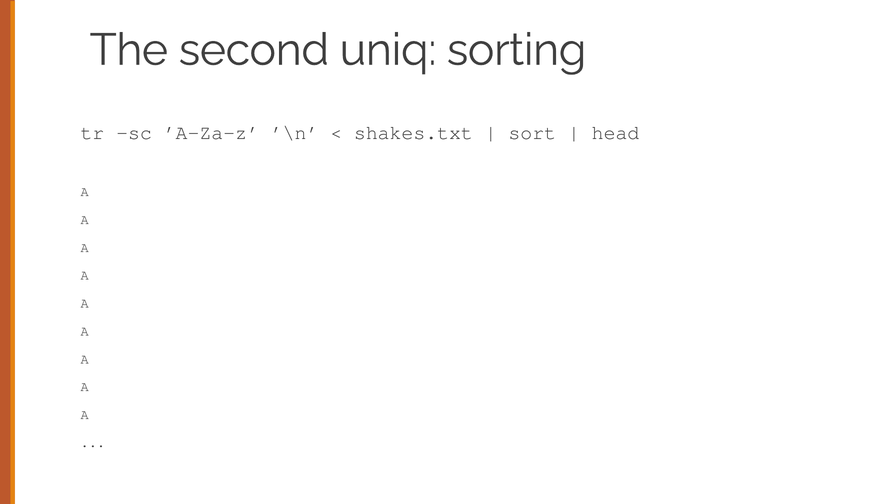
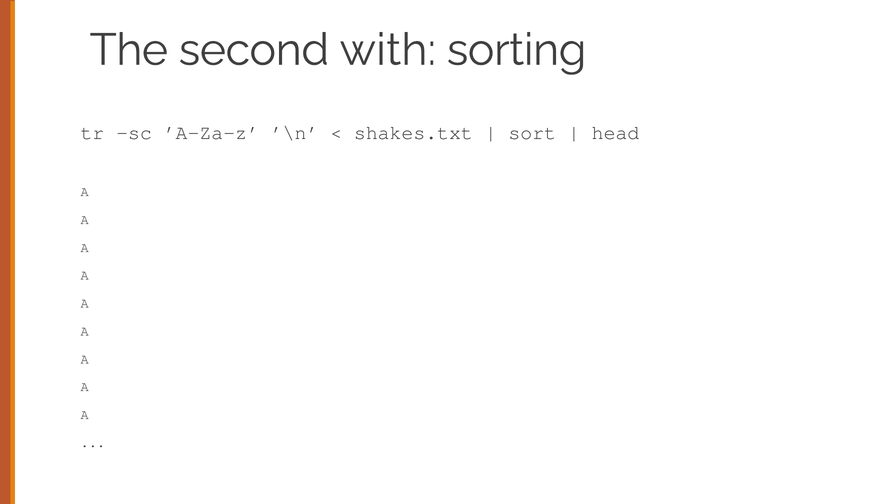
uniq: uniq -> with (388, 50)
